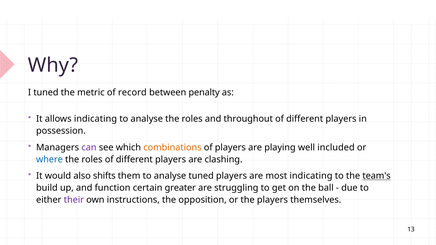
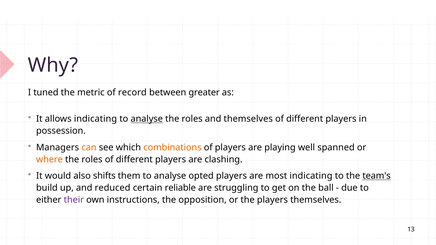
penalty: penalty -> greater (204, 92)
analyse underline: none -> present (147, 119)
and throughout: throughout -> themselves (248, 119)
can colour: purple -> orange (89, 148)
included: included -> spanned (336, 148)
where colour: blue -> orange (49, 160)
analyse tuned: tuned -> opted (201, 176)
function: function -> reduced (113, 188)
greater: greater -> reliable (180, 188)
